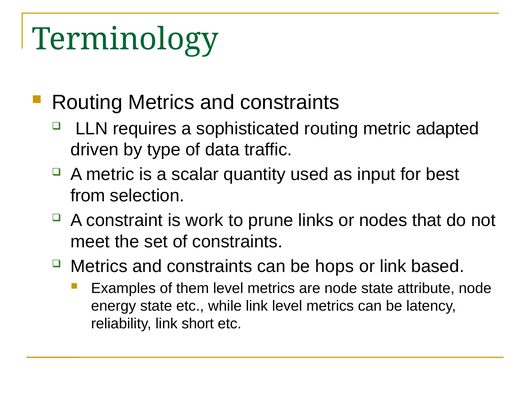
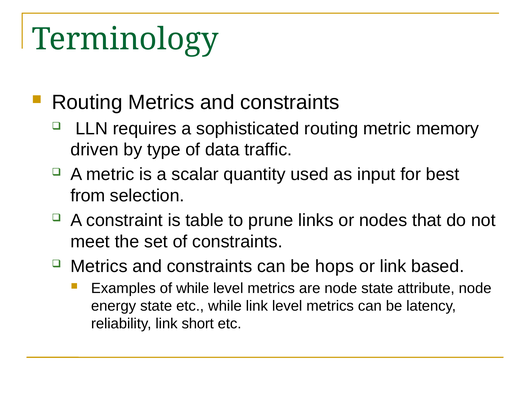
adapted: adapted -> memory (448, 129)
work: work -> table (205, 221)
of them: them -> while (193, 289)
